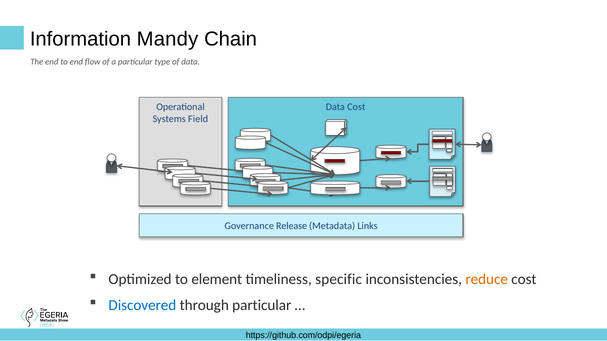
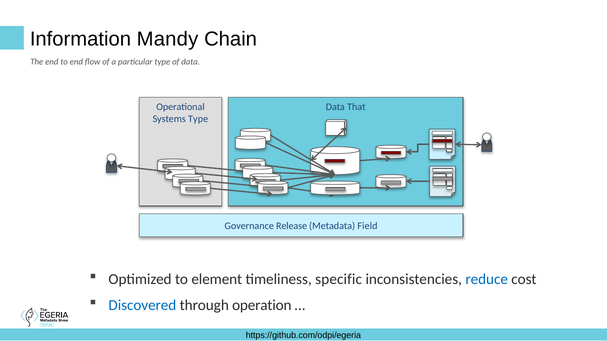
Data Cost: Cost -> That (356, 107)
Systems Field: Field -> Type (198, 119)
Links: Links -> Field (367, 226)
reduce colour: orange -> blue (487, 280)
through particular: particular -> operation (262, 306)
